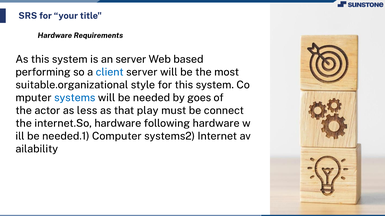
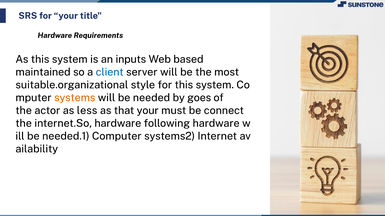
an server: server -> inputs (131, 59)
performing: performing -> maintained (43, 72)
systems colour: blue -> orange (75, 98)
that play: play -> your (148, 111)
